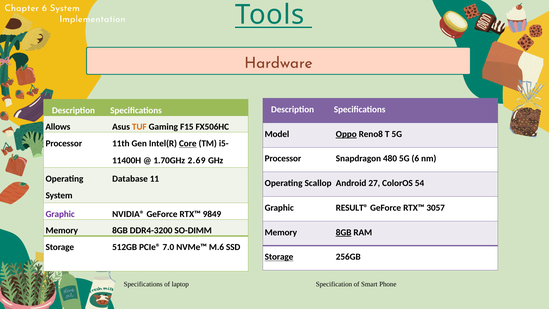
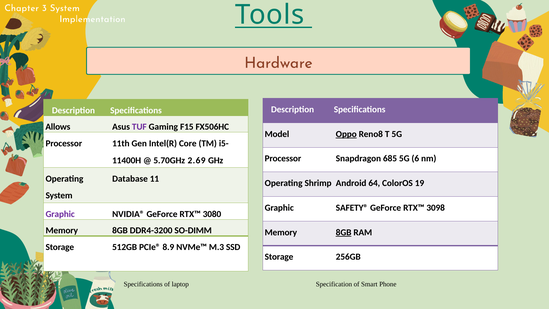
Chapter 6: 6 -> 3 (44, 8)
TUF colour: orange -> purple (139, 127)
Core underline: present -> none (188, 143)
480: 480 -> 685 (390, 158)
1.70GHz: 1.70GHz -> 5.70GHz (169, 160)
Scallop: Scallop -> Shrimp (318, 183)
27: 27 -> 64 (374, 183)
54: 54 -> 19 (420, 183)
RESULT®: RESULT® -> SAFETY® (352, 208)
3057: 3057 -> 3098 (436, 208)
9849: 9849 -> 3080 (212, 214)
7.0: 7.0 -> 8.9 (168, 247)
M.6: M.6 -> M.3 (216, 247)
Storage underline: present -> none (279, 257)
